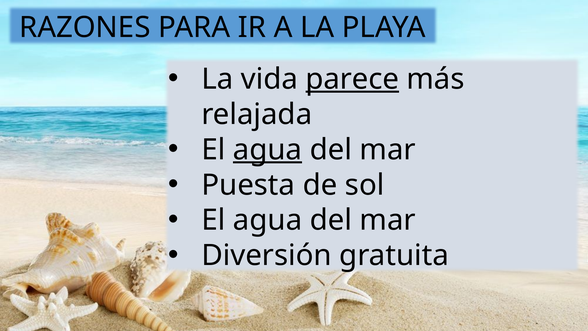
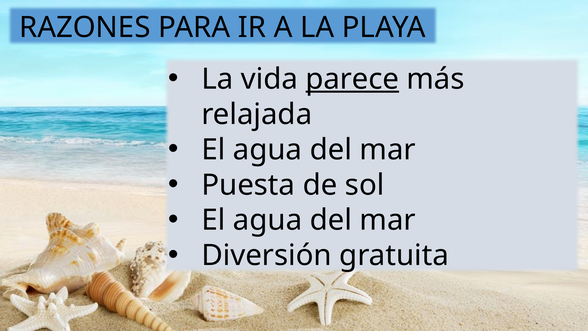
agua underline: present -> none (268, 150)
